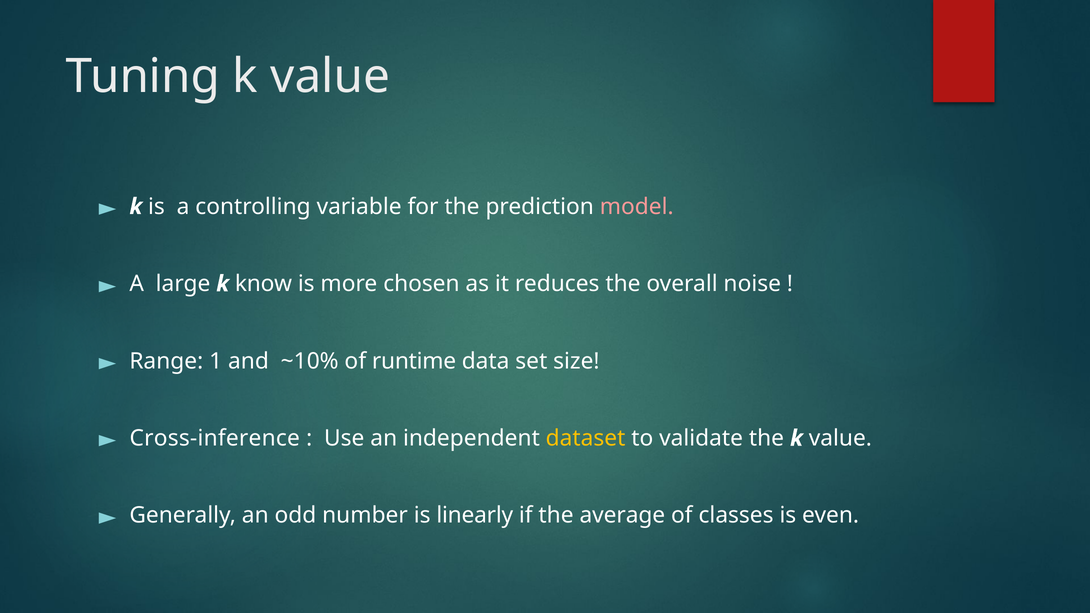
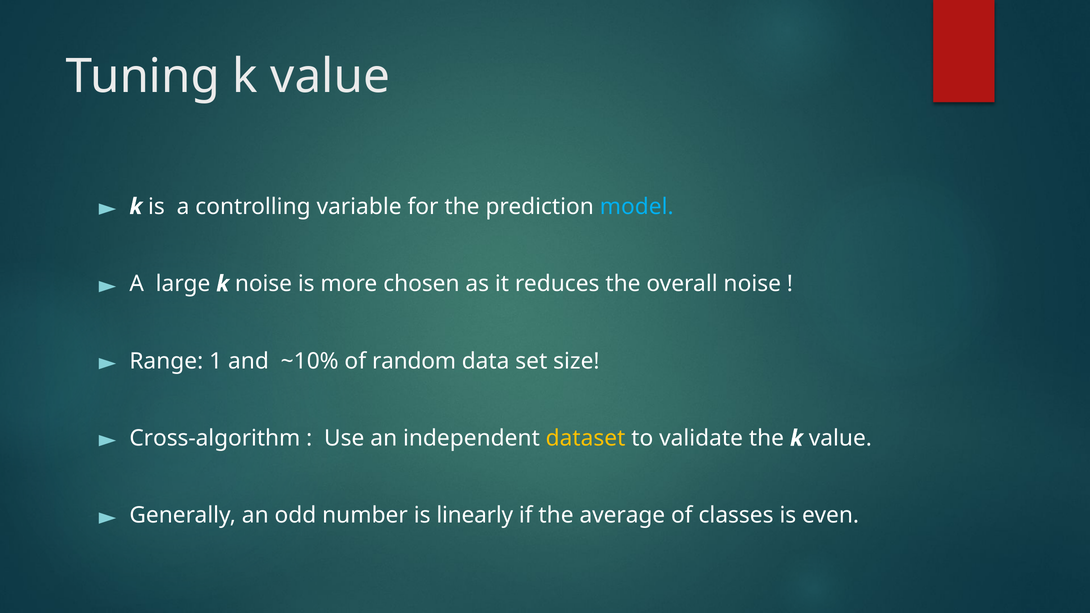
model colour: pink -> light blue (637, 207)
k know: know -> noise (263, 284)
runtime: runtime -> random (414, 361)
Cross-inference: Cross-inference -> Cross-algorithm (215, 438)
